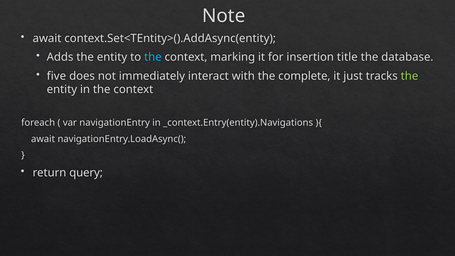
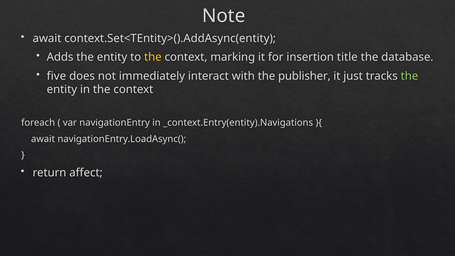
the colour: light blue -> yellow (153, 57)
complete: complete -> publisher (304, 76)
query: query -> affect (86, 173)
